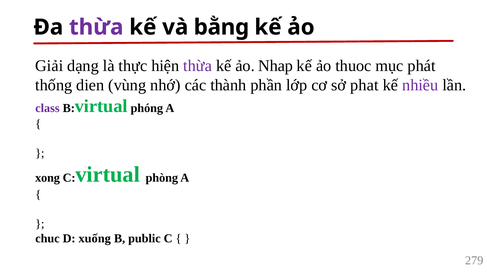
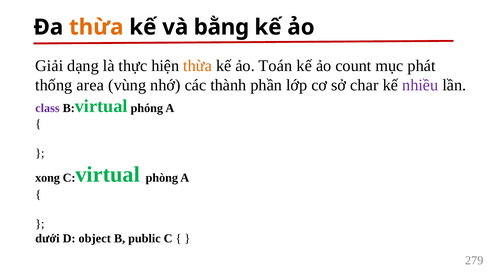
thừa colour: purple -> orange (96, 27)
thừa colour: purple -> orange (198, 66)
Nhap: Nhap -> Toán (275, 66)
thuoc: thuoc -> count (353, 66)
dien: dien -> area (90, 85)
phat: phat -> char (364, 85)
chuc: chuc -> dưới (47, 238)
xuống: xuống -> object (95, 238)
